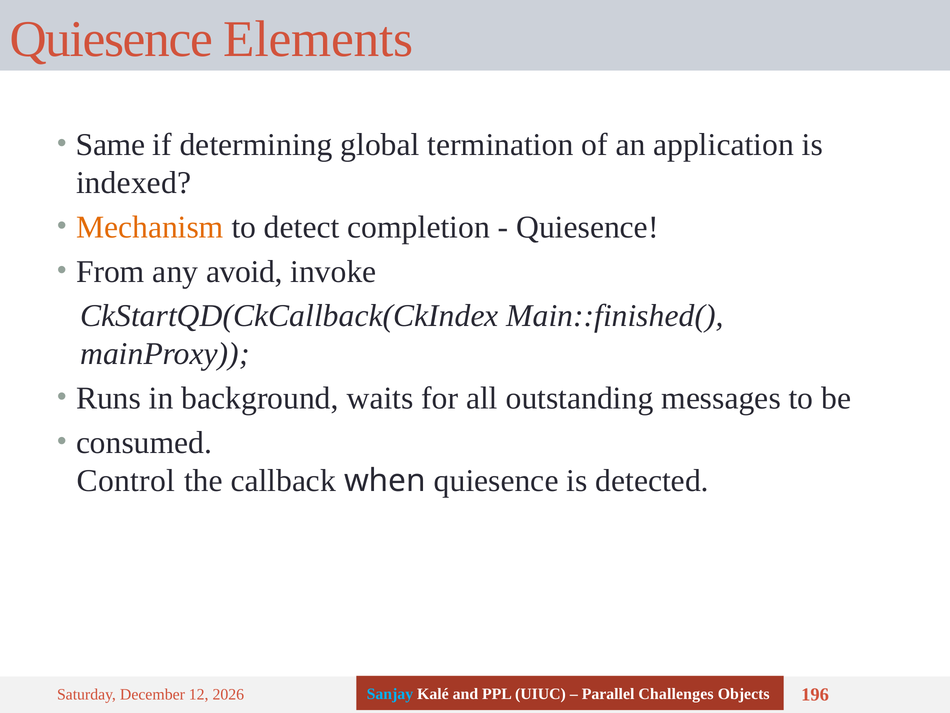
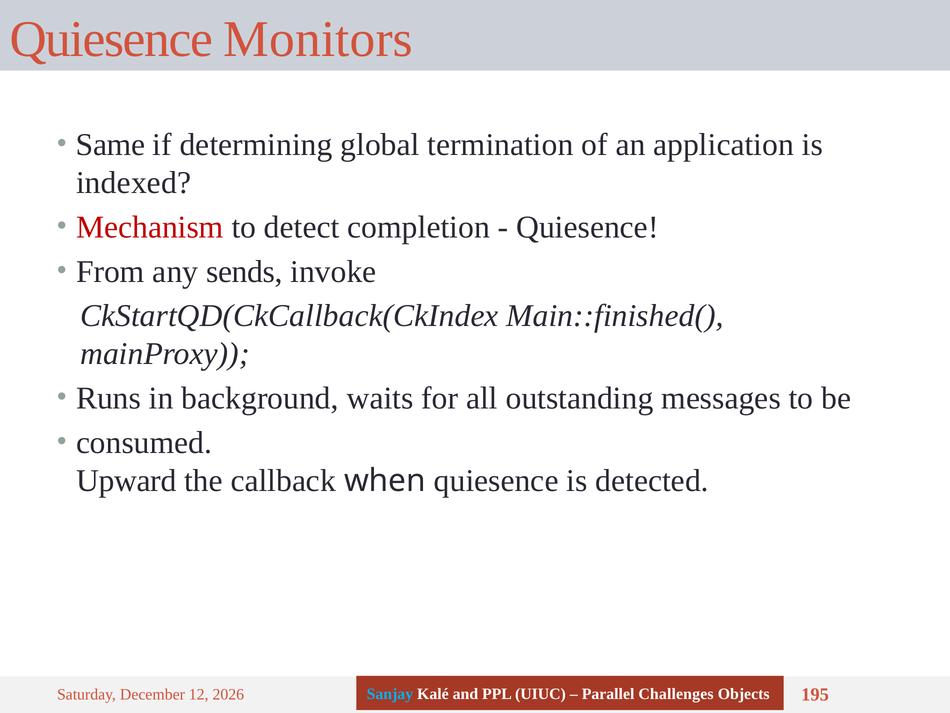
Elements: Elements -> Monitors (318, 39)
Mechanism colour: orange -> red (150, 227)
avoid: avoid -> sends (244, 271)
Control: Control -> Upward (126, 480)
196: 196 -> 195 (815, 694)
